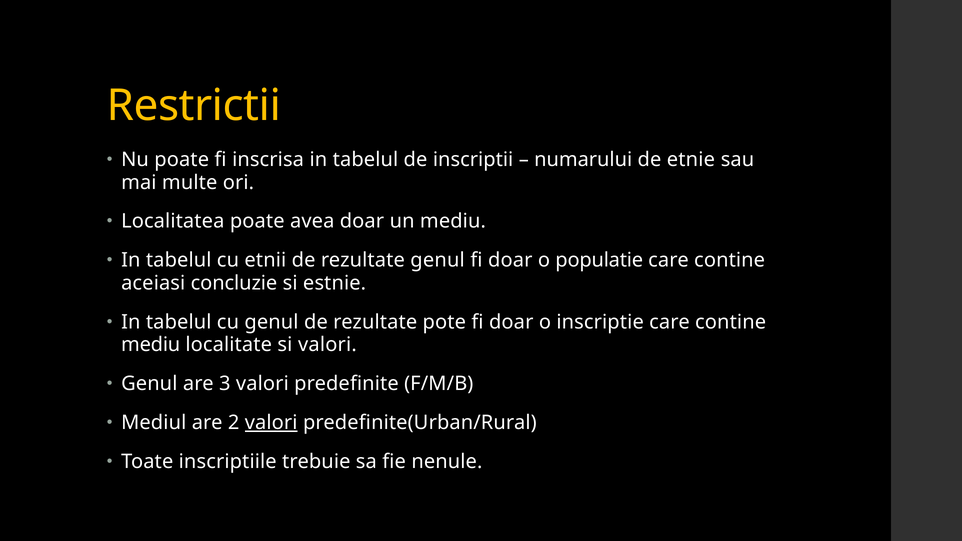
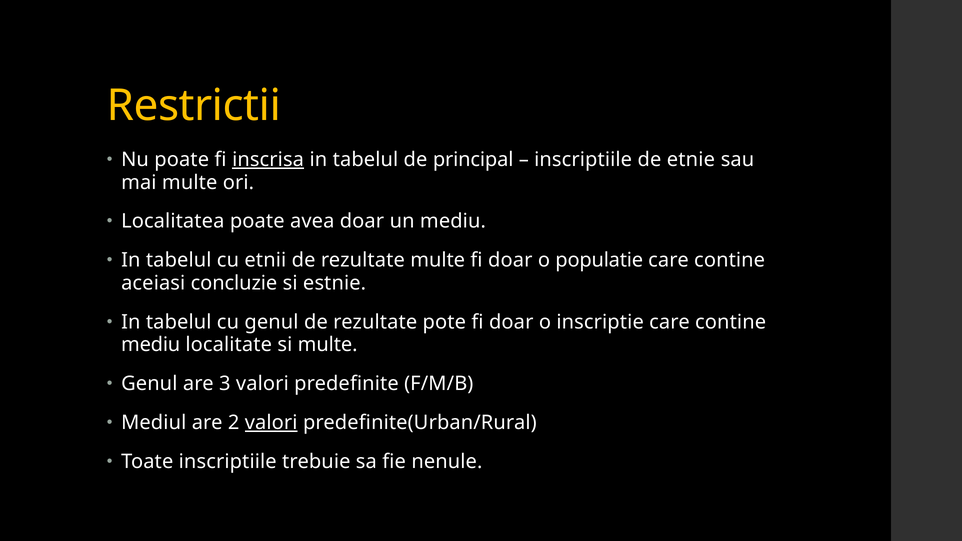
inscrisa underline: none -> present (268, 160)
inscriptii: inscriptii -> principal (473, 160)
numarului: numarului -> inscriptiile (583, 160)
rezultate genul: genul -> multe (438, 260)
si valori: valori -> multe (328, 345)
